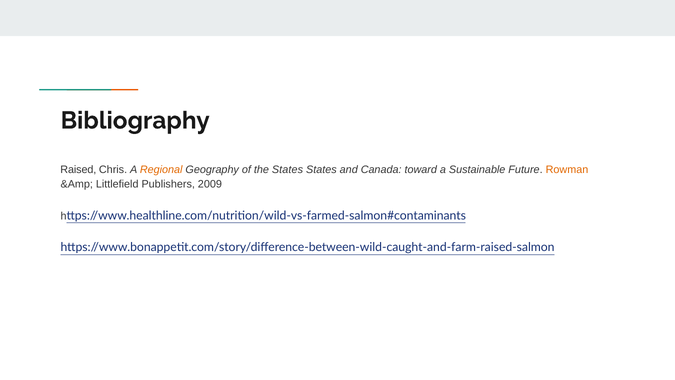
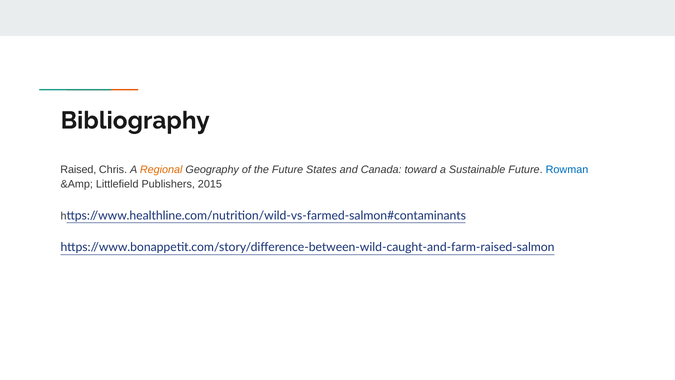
the States: States -> Future (288, 169)
Rowman colour: orange -> blue (567, 169)
2009: 2009 -> 2015 (210, 184)
